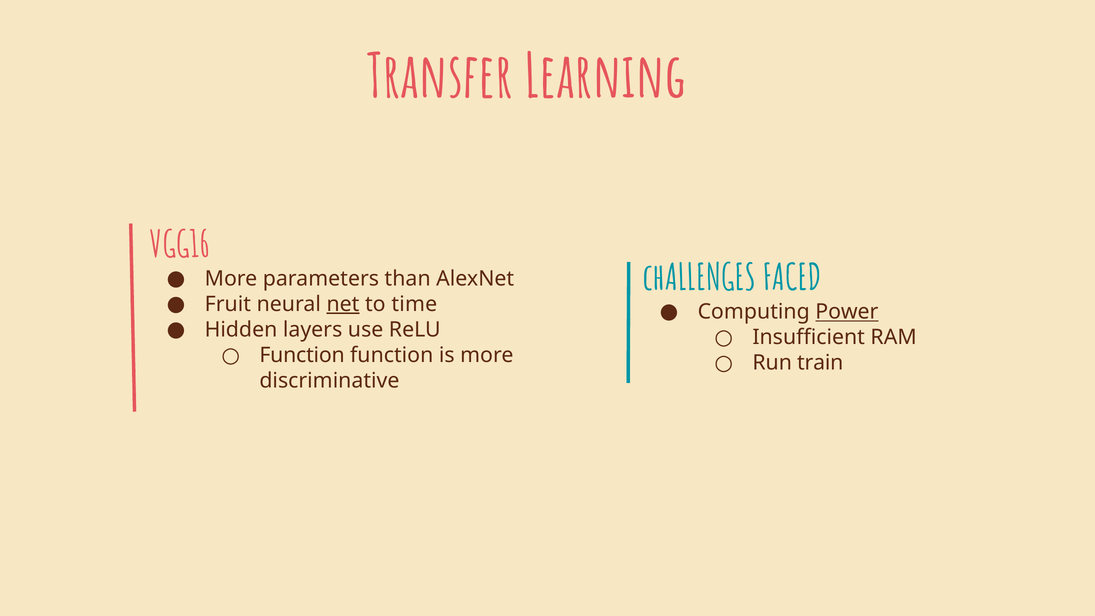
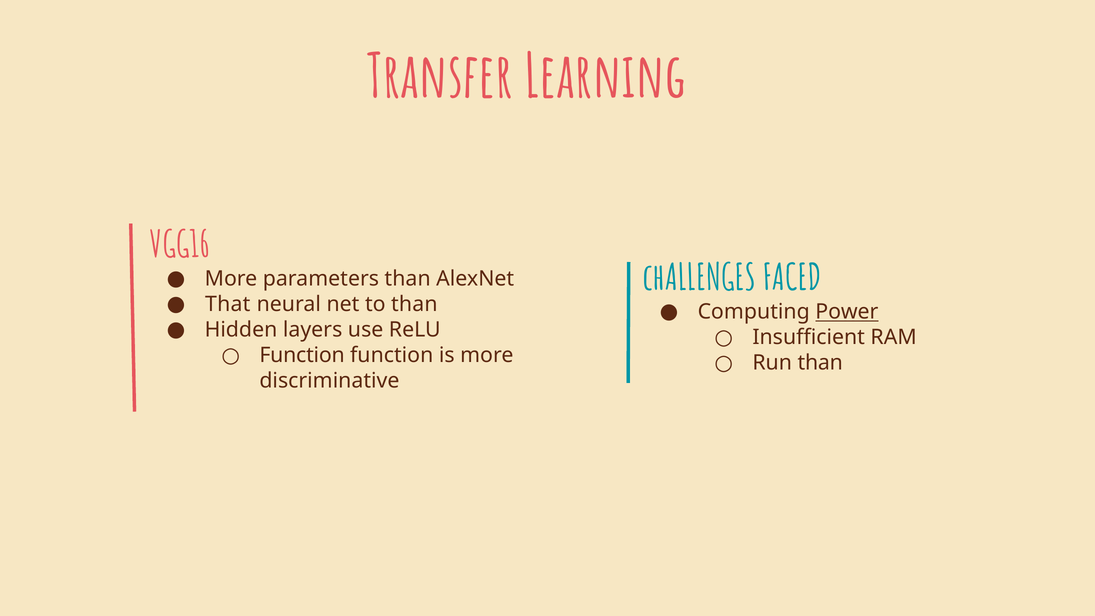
Fruit: Fruit -> That (228, 304)
net underline: present -> none (343, 304)
to time: time -> than (414, 304)
Run train: train -> than (820, 363)
